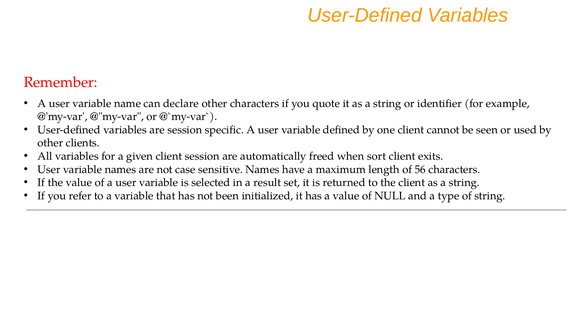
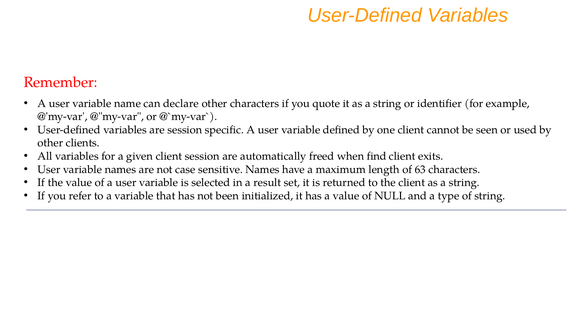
sort: sort -> find (377, 156)
56: 56 -> 63 (420, 169)
